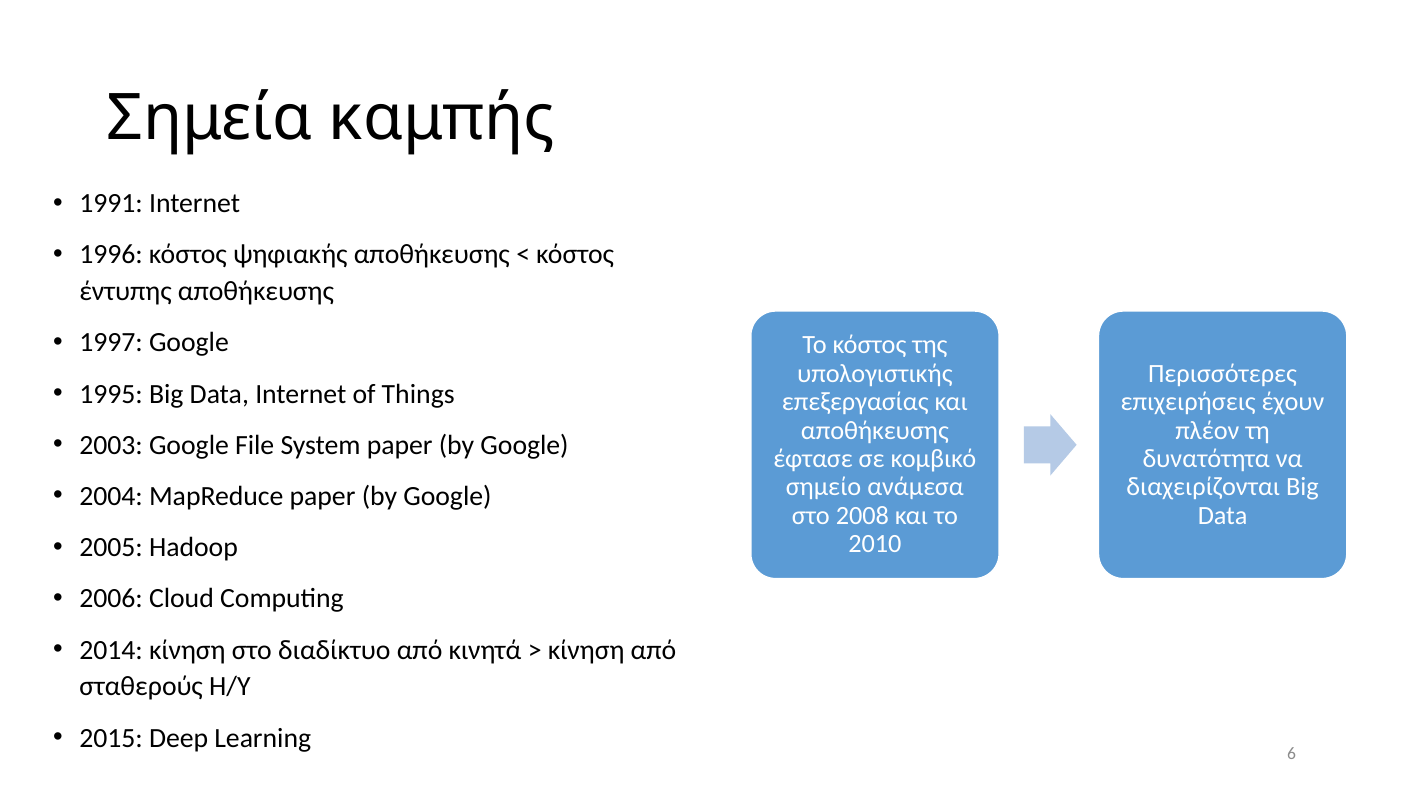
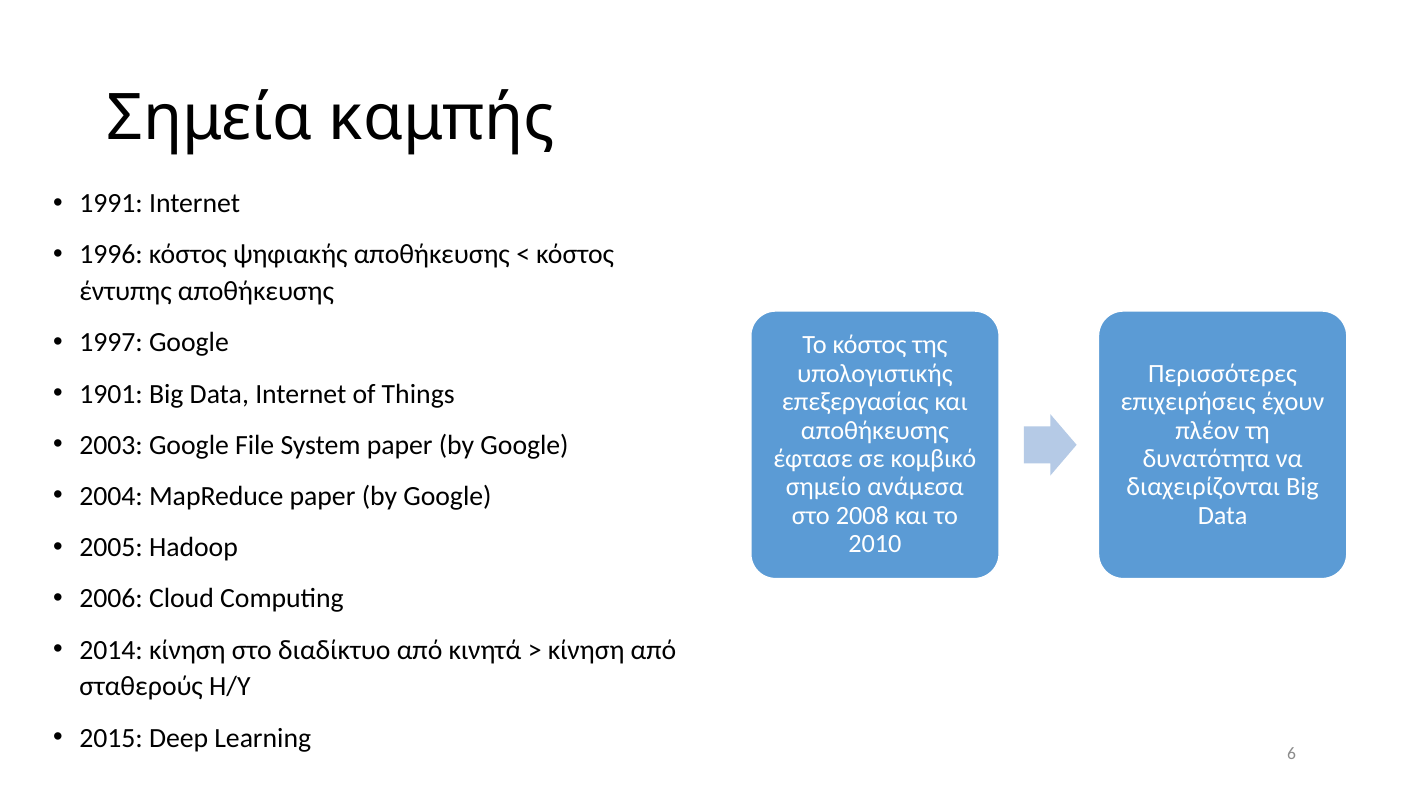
1995: 1995 -> 1901 (111, 394)
